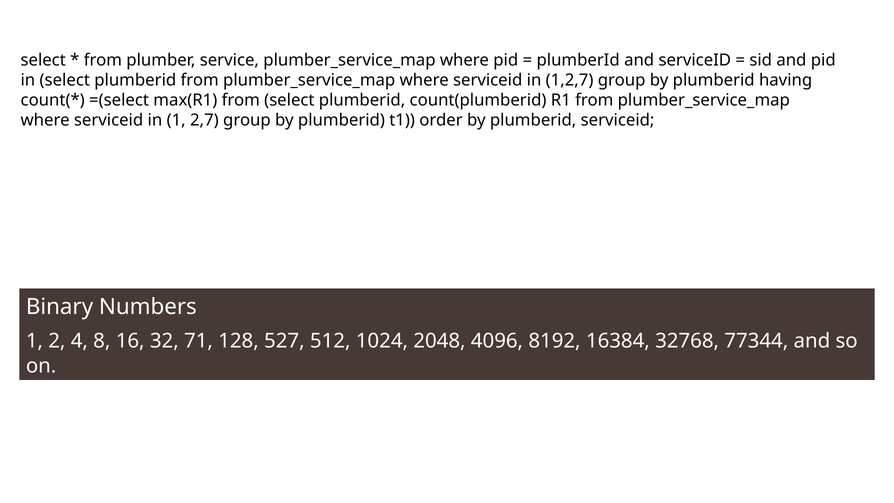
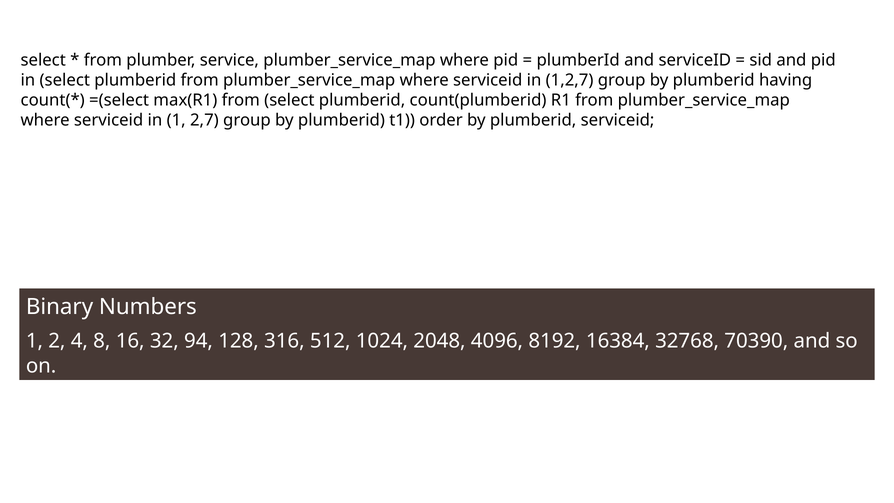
71: 71 -> 94 (199, 341)
527: 527 -> 316 (284, 341)
77344: 77344 -> 70390 (756, 341)
